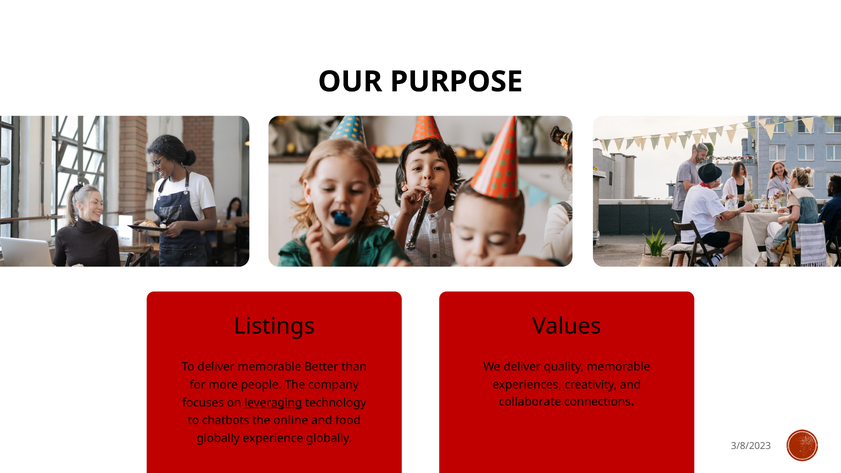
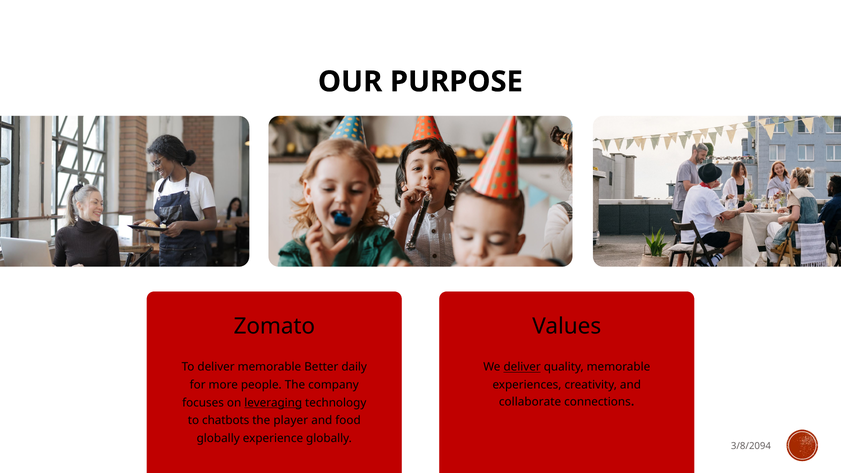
Listings: Listings -> Zomato (274, 326)
than: than -> daily (354, 367)
deliver underline: none -> present (522, 367)
online: online -> player (291, 421)
3/8/2023: 3/8/2023 -> 3/8/2094 (751, 446)
